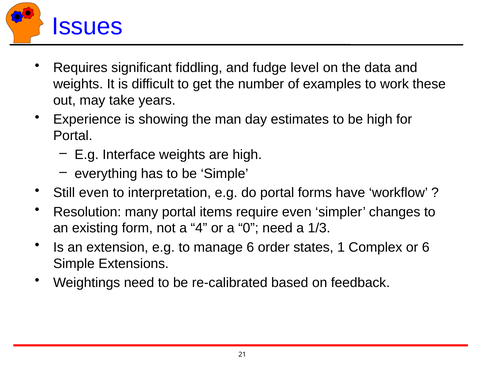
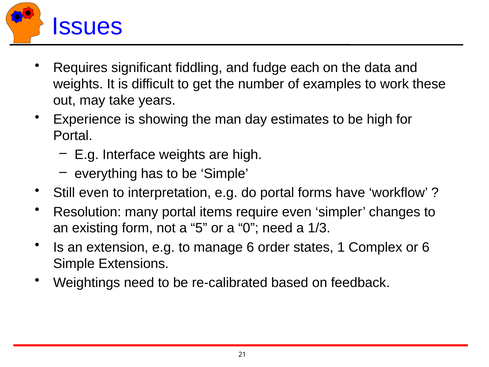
level: level -> each (305, 68)
4: 4 -> 5 (199, 228)
